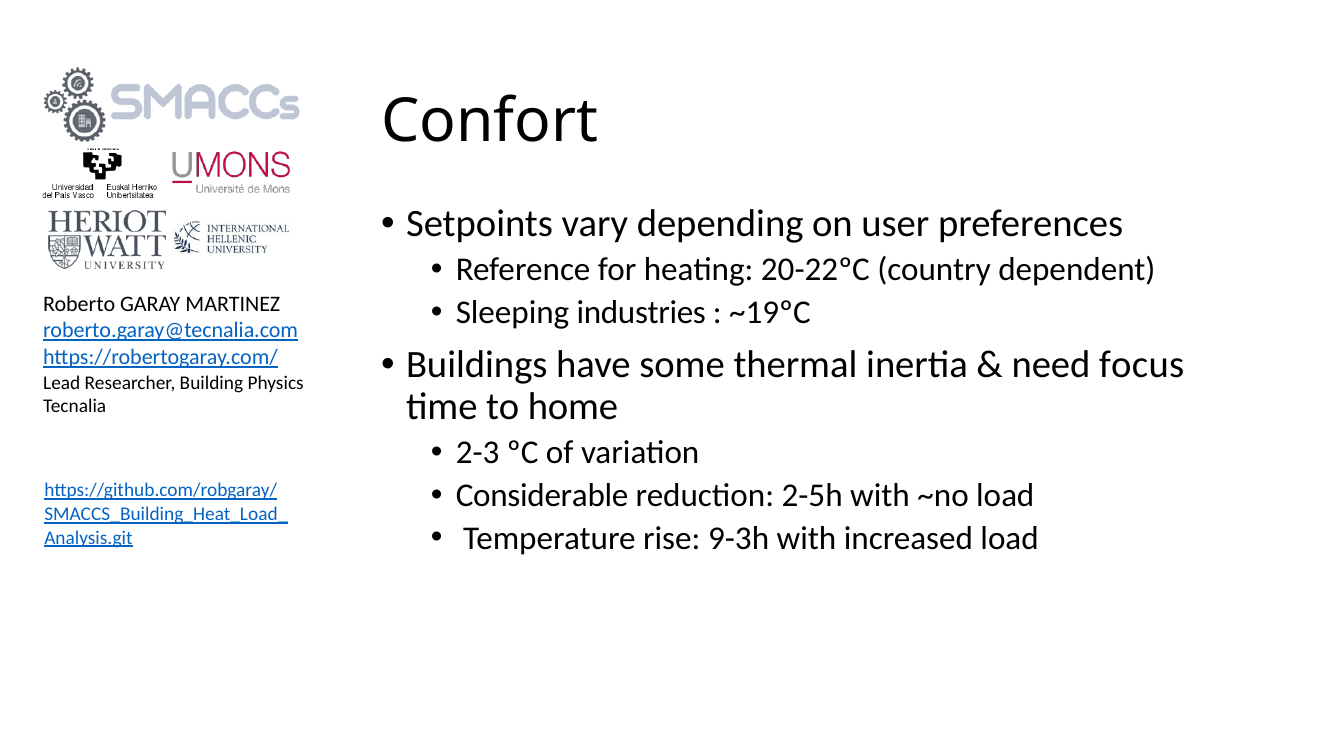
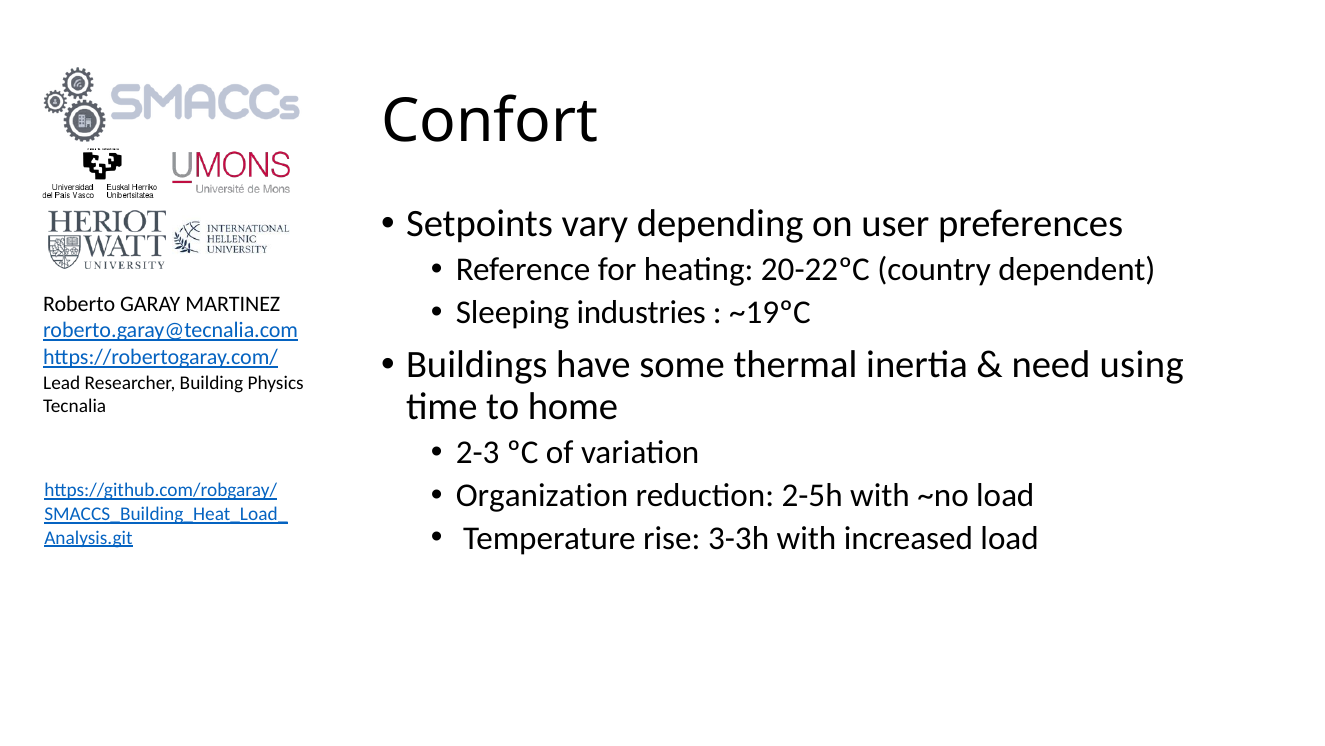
focus: focus -> using (1142, 365)
Considerable: Considerable -> Organization (542, 495)
9-3h: 9-3h -> 3-3h (739, 538)
